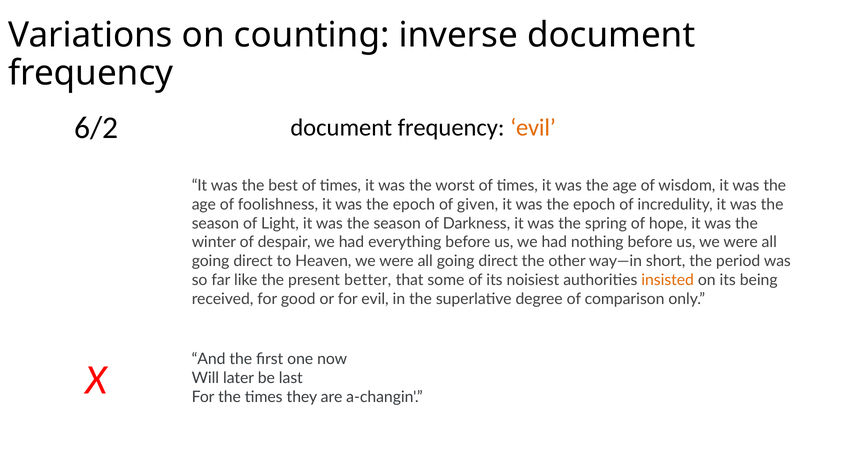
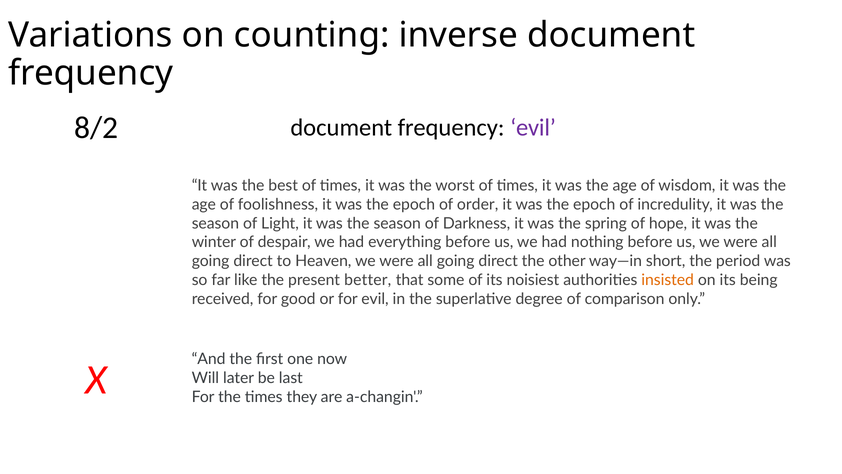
6/2: 6/2 -> 8/2 (96, 128)
evil colour: orange -> purple (533, 127)
given: given -> order (478, 204)
